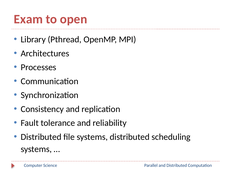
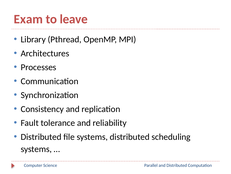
open: open -> leave (74, 19)
